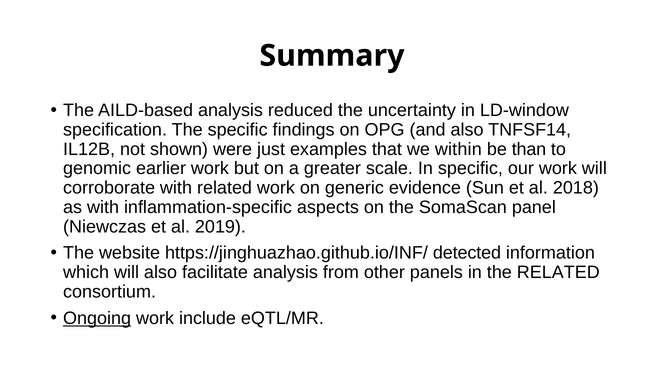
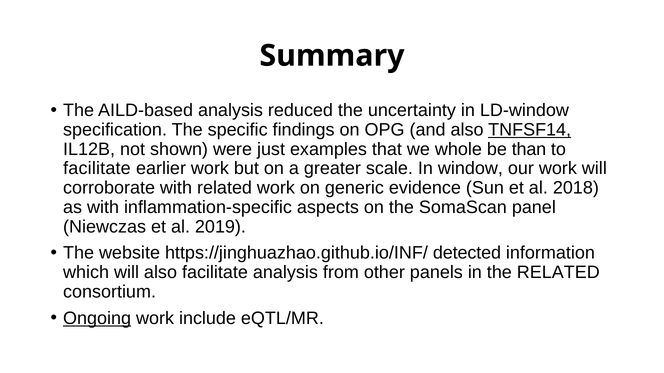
TNFSF14 underline: none -> present (530, 130)
within: within -> whole (458, 149)
genomic: genomic -> facilitate (97, 169)
In specific: specific -> window (470, 169)
